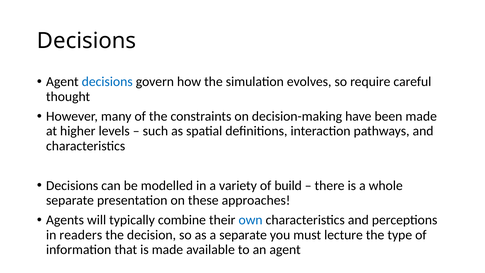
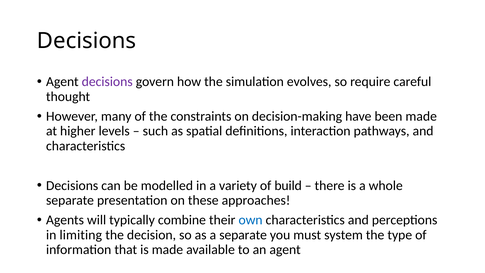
decisions colour: blue -> purple (107, 82)
readers: readers -> limiting (81, 235)
lecture: lecture -> system (344, 235)
